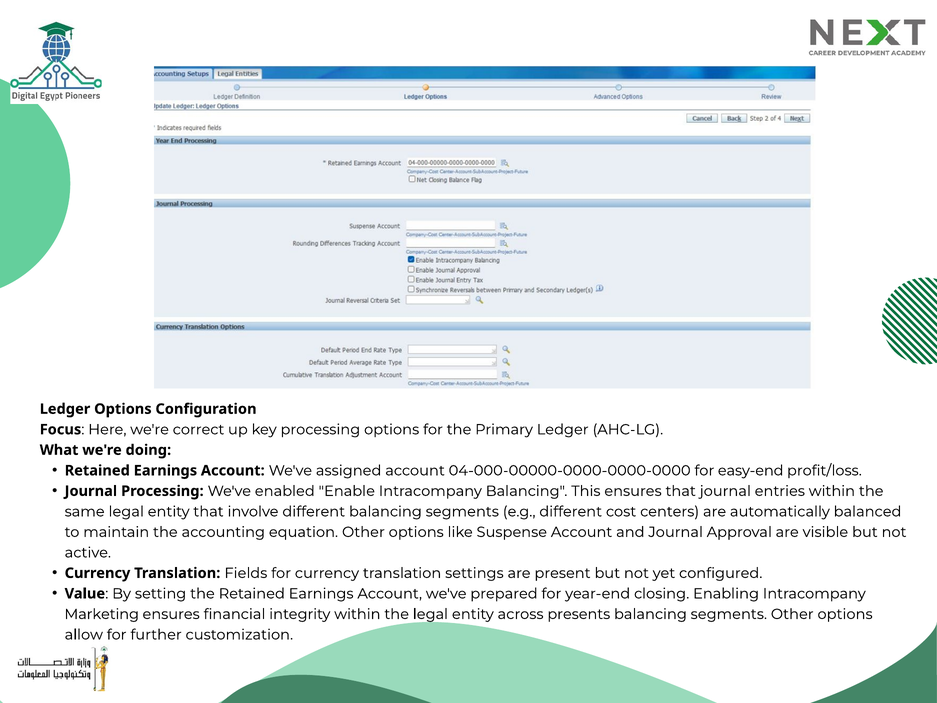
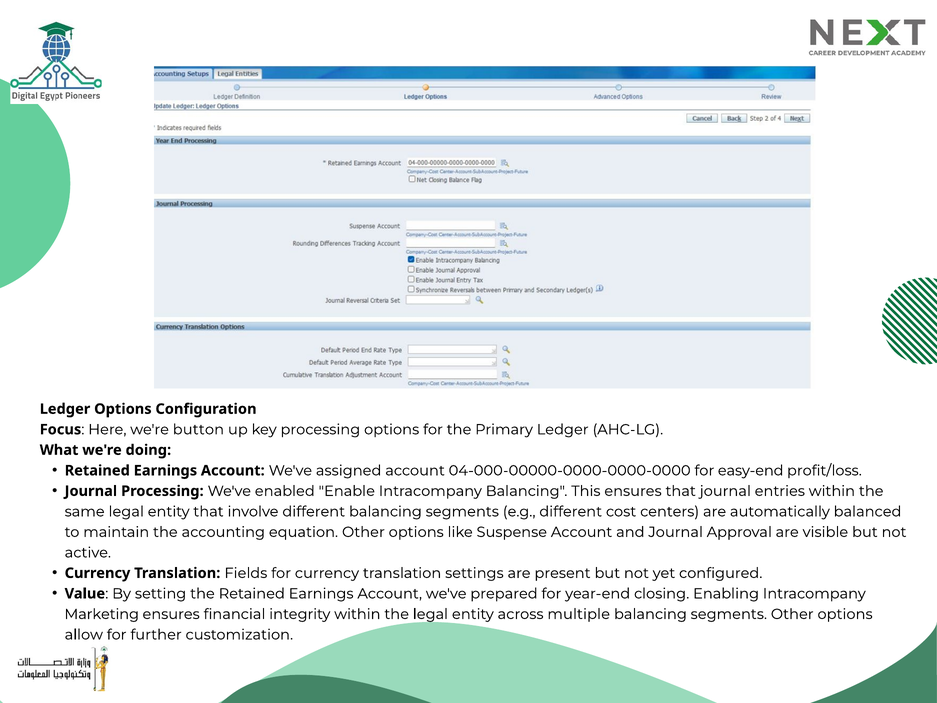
correct: correct -> button (198, 429)
presents: presents -> multiple (579, 614)
